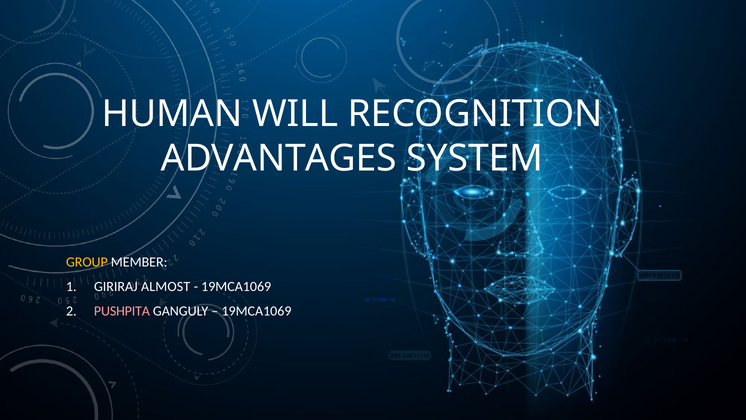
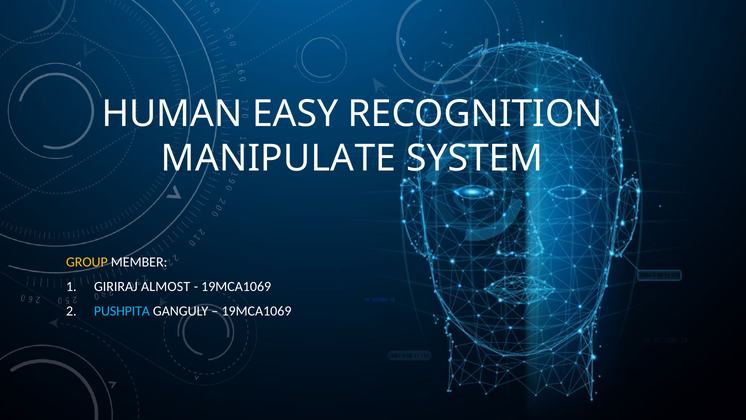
WILL: WILL -> EASY (295, 114)
ADVANTAGES: ADVANTAGES -> MANIPULATE (279, 158)
PUSHPITA colour: pink -> light blue (122, 311)
